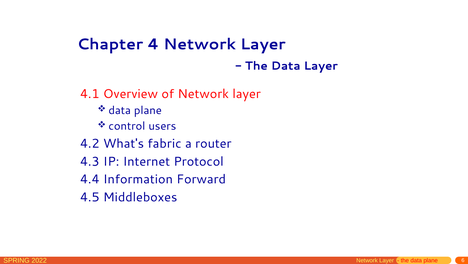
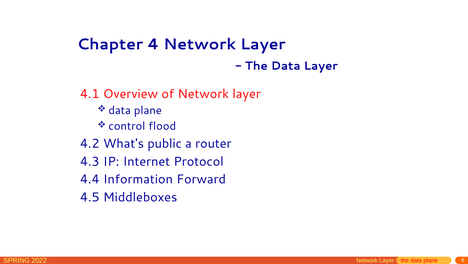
users: users -> flood (162, 126)
fabric: fabric -> public (165, 143)
